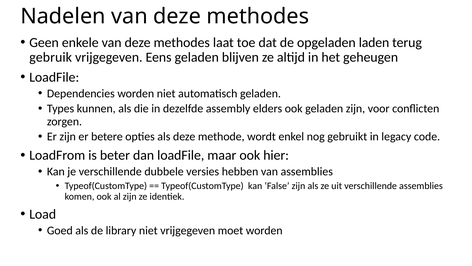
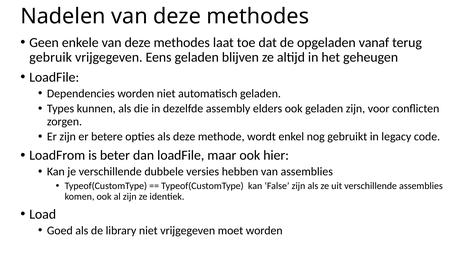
laden: laden -> vanaf (374, 42)
